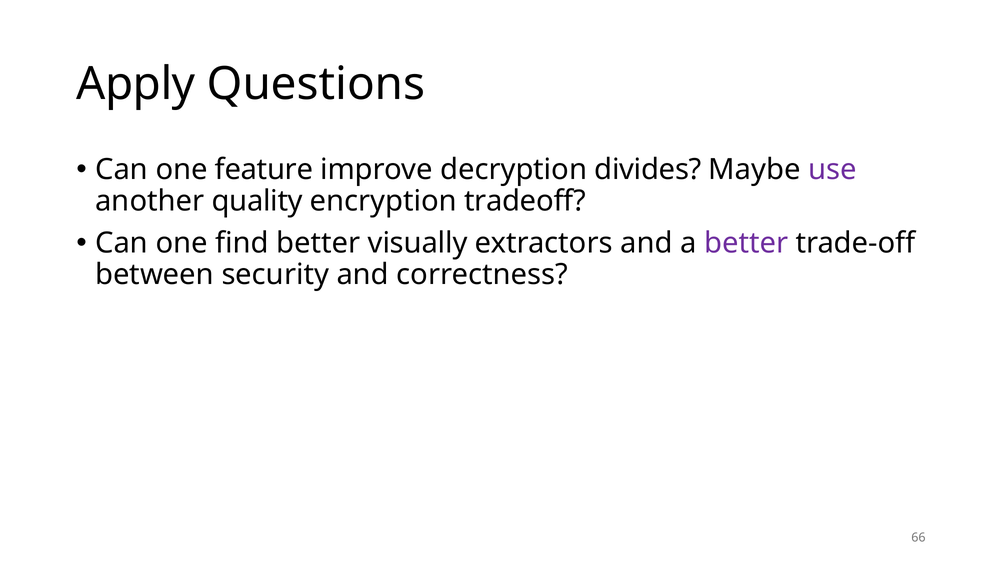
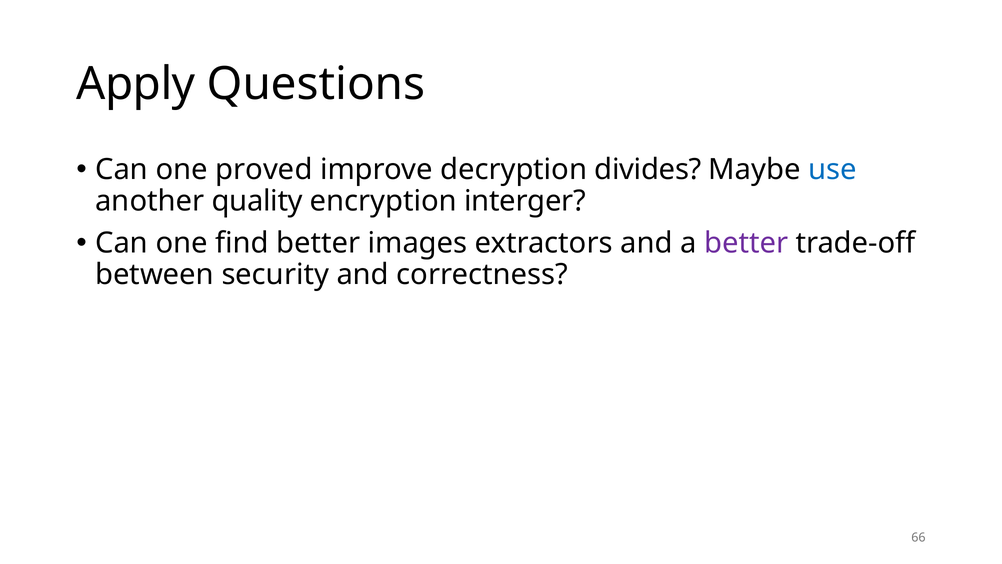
feature: feature -> proved (264, 169)
use colour: purple -> blue (832, 169)
tradeoff: tradeoff -> interger (525, 201)
visually: visually -> images (418, 243)
